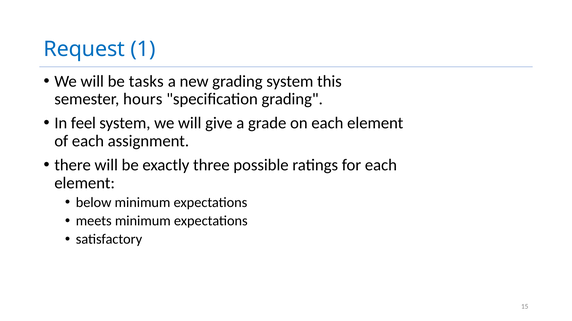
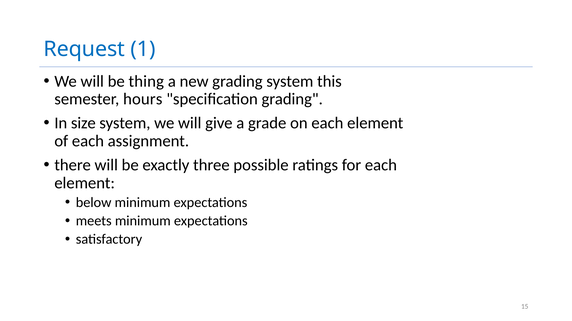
tasks: tasks -> thing (146, 81)
feel: feel -> size (83, 123)
